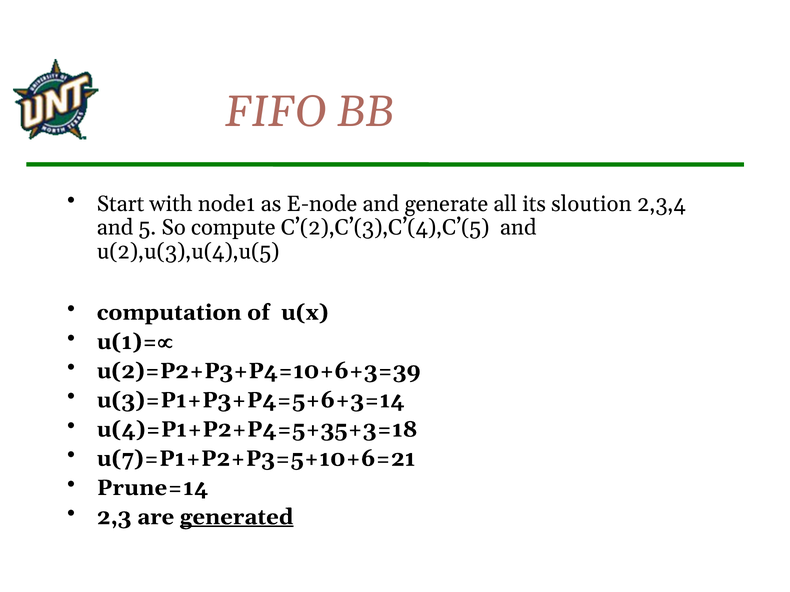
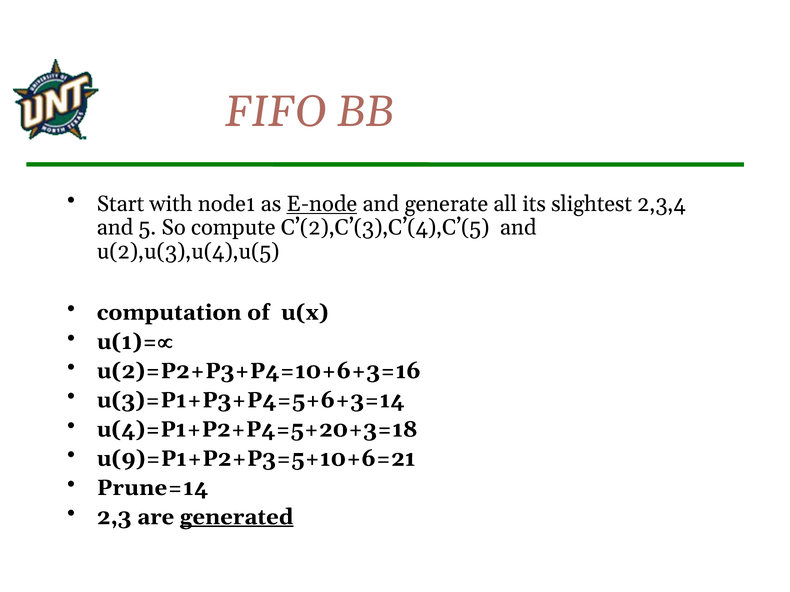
E-node underline: none -> present (322, 204)
sloution: sloution -> slightest (592, 204)
u(2)=P2+P3+P4=10+6+3=39: u(2)=P2+P3+P4=10+6+3=39 -> u(2)=P2+P3+P4=10+6+3=16 (259, 371)
u(4)=P1+P2+P4=5+35+3=18: u(4)=P1+P2+P4=5+35+3=18 -> u(4)=P1+P2+P4=5+20+3=18 (257, 430)
u(7)=P1+P2+P3=5+10+6=21: u(7)=P1+P2+P3=5+10+6=21 -> u(9)=P1+P2+P3=5+10+6=21 (256, 459)
